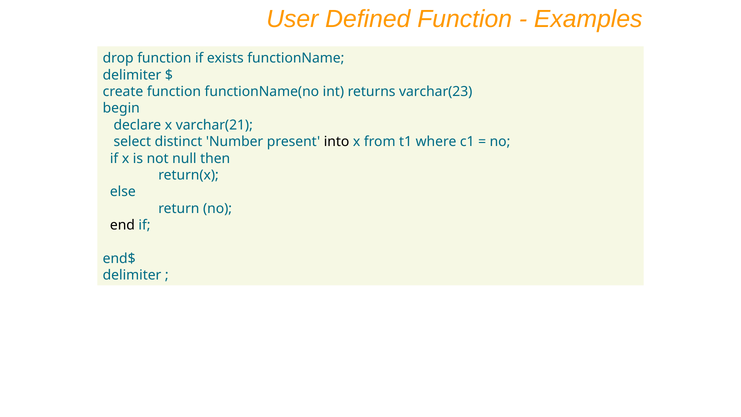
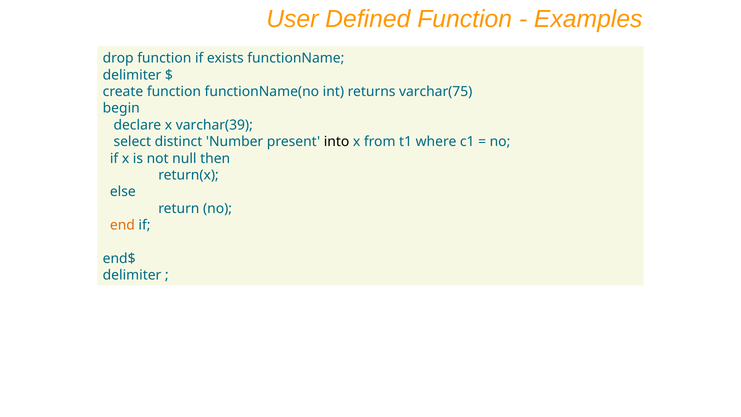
varchar(23: varchar(23 -> varchar(75 (436, 92)
varchar(21: varchar(21 -> varchar(39 (214, 125)
end colour: black -> orange (122, 225)
